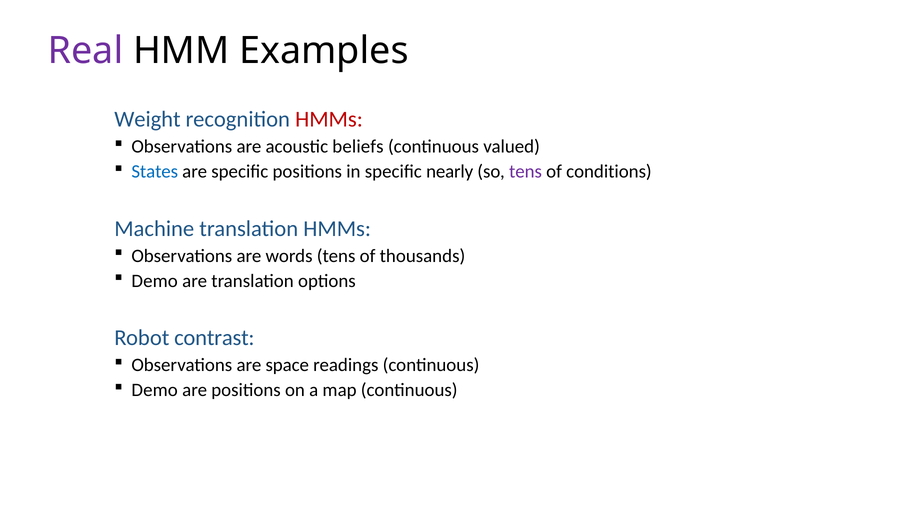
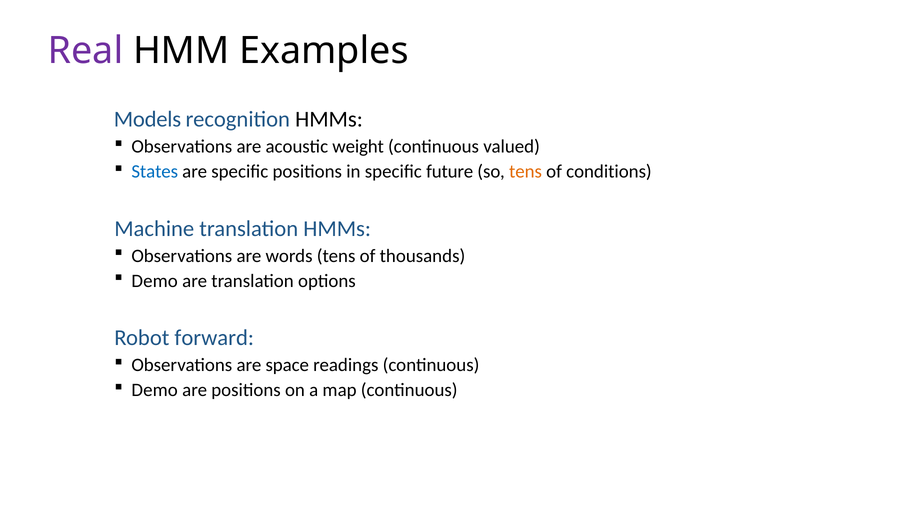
Weight: Weight -> Models (148, 119)
HMMs colour: red -> black (329, 119)
beliefs: beliefs -> weight (358, 146)
nearly: nearly -> future (450, 172)
tens colour: purple -> orange (526, 172)
contrast: contrast -> forward (214, 338)
